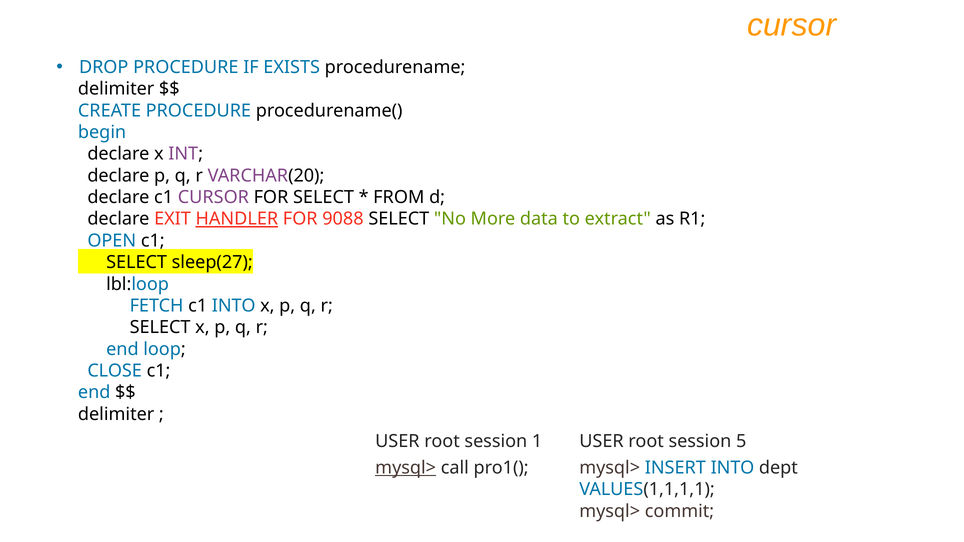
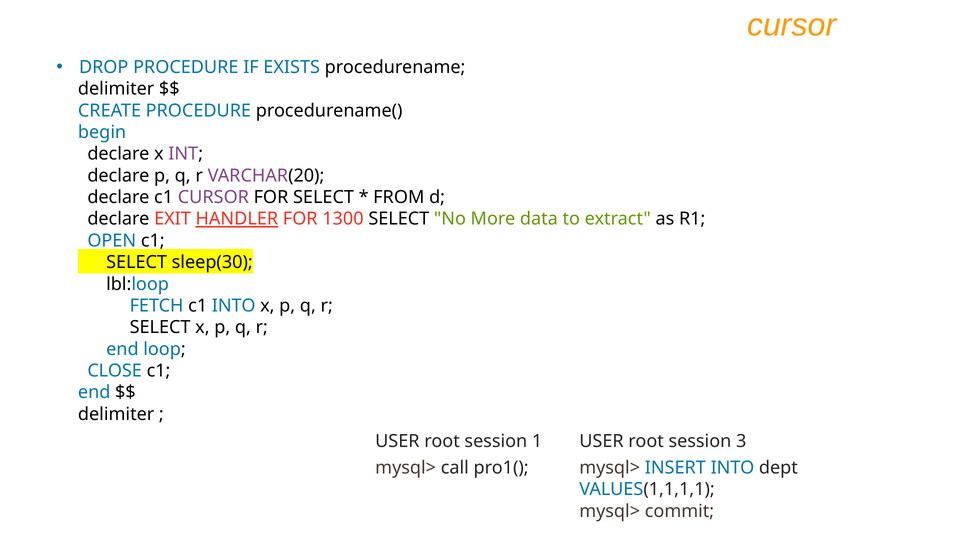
9088: 9088 -> 1300 (343, 219)
sleep(27: sleep(27 -> sleep(30 (212, 262)
5: 5 -> 3 (741, 441)
mysql> underline: present -> none (406, 468)
